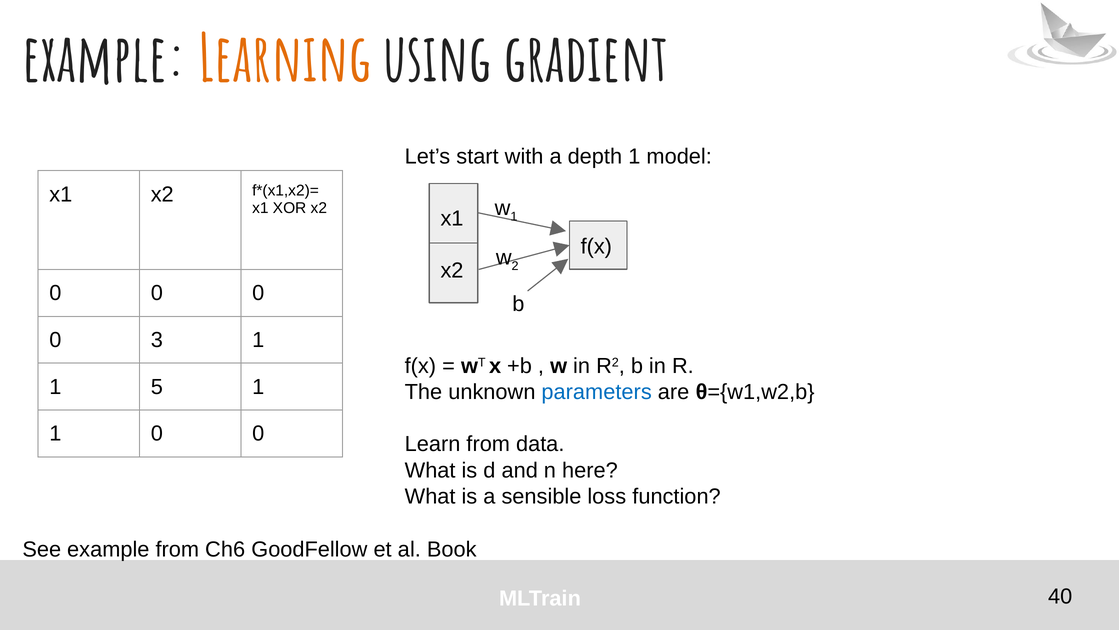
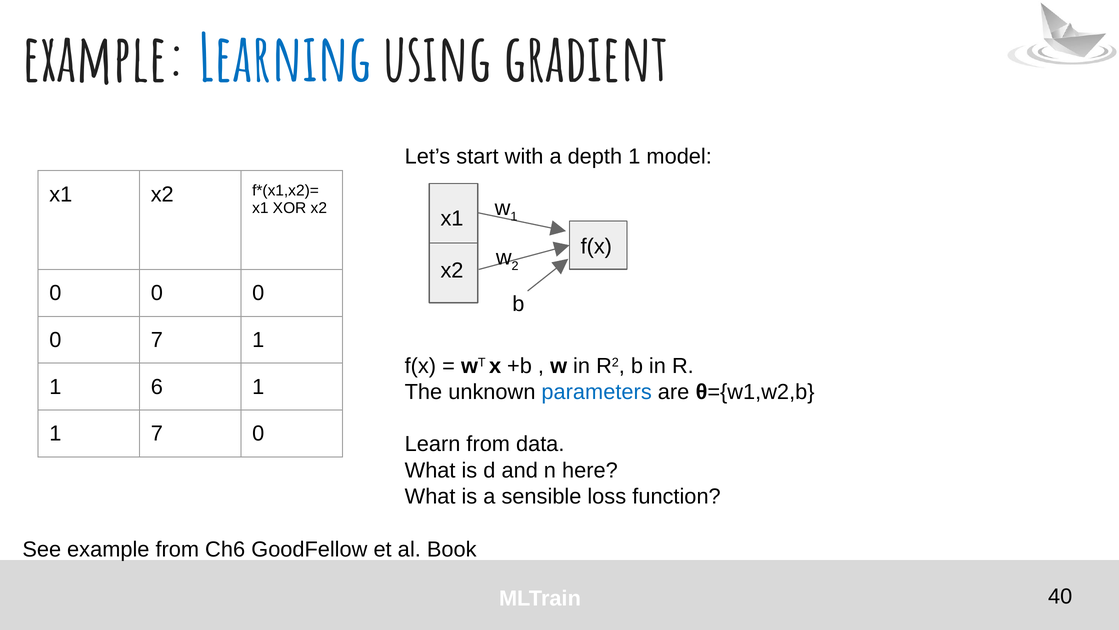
Learning colour: orange -> blue (285, 60)
0 3: 3 -> 7 (157, 340)
5: 5 -> 6 (157, 387)
1 0: 0 -> 7 (157, 433)
